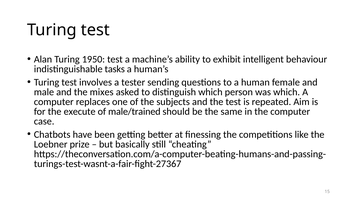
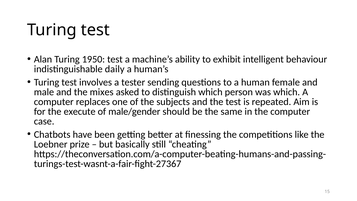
tasks: tasks -> daily (115, 69)
male/trained: male/trained -> male/gender (134, 111)
